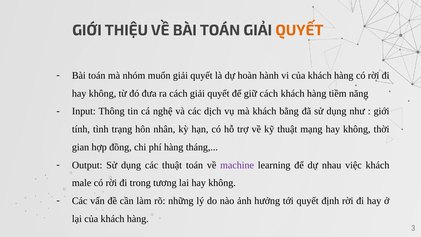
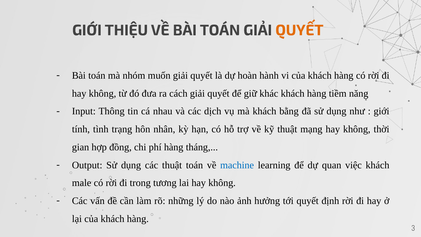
giữ cách: cách -> khác (269, 93)
nghệ: nghệ -> nhau (163, 111)
machine colour: purple -> blue (237, 165)
nhau: nhau -> quan (332, 165)
